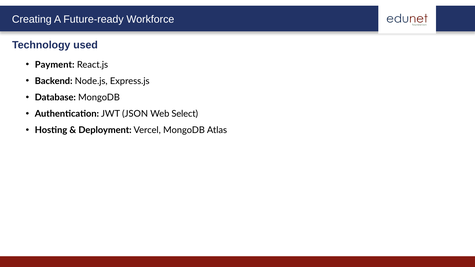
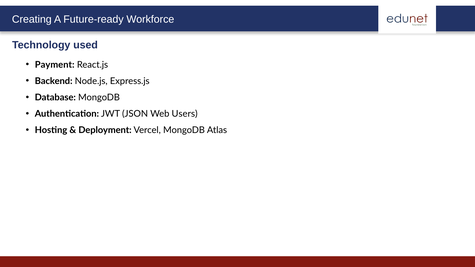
Select: Select -> Users (185, 114)
